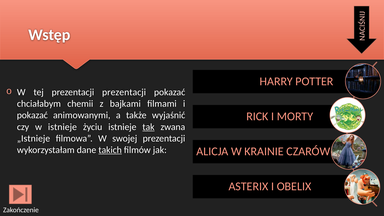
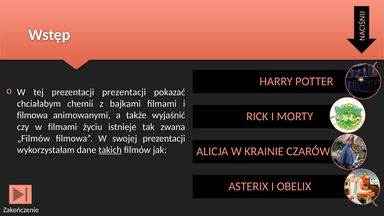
pokazać: pokazać -> filmowa (32, 115)
w istnieje: istnieje -> filmami (63, 127)
tak underline: present -> none (148, 127)
„Istnieje: „Istnieje -> „Filmów (34, 138)
